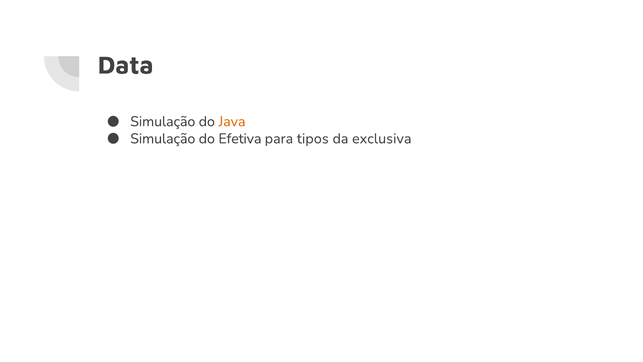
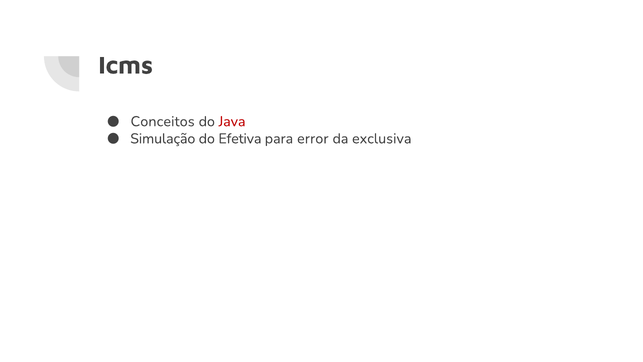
Data: Data -> Icms (126, 65)
Simulação: Simulação -> Conceitos (163, 121)
Java colour: orange -> red (232, 121)
tipos: tipos -> error (313, 139)
